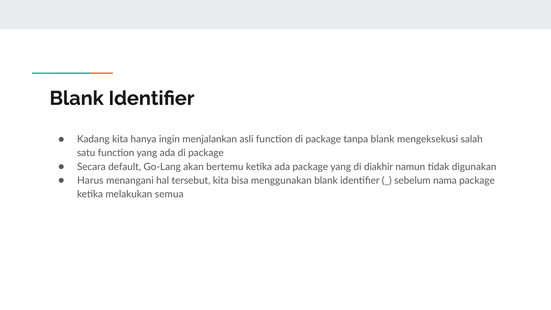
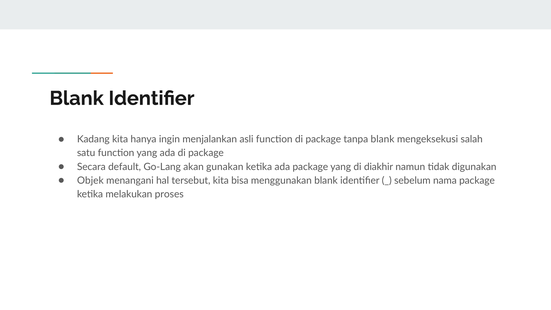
bertemu: bertemu -> gunakan (225, 167)
Harus: Harus -> Objek (90, 180)
semua: semua -> proses (169, 194)
